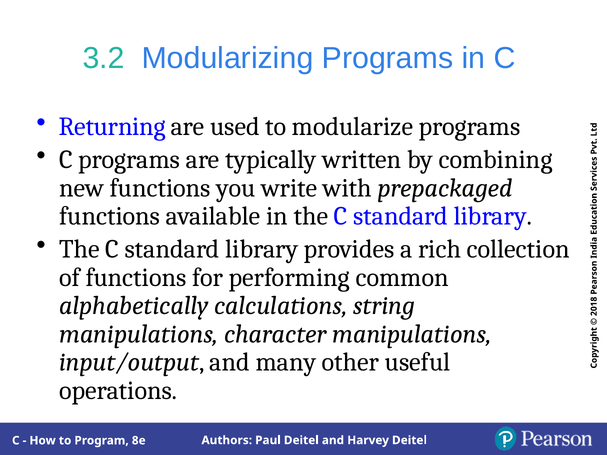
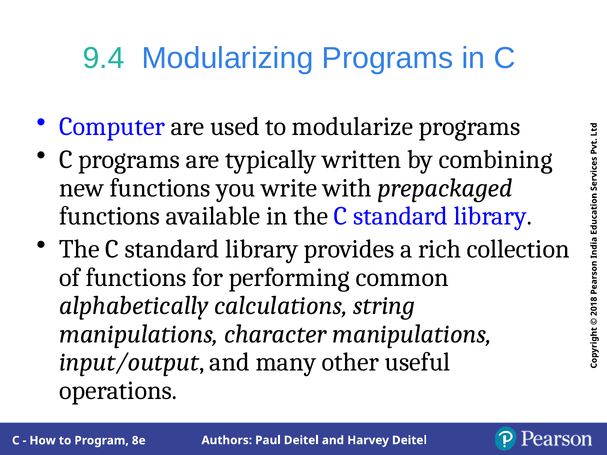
3.2: 3.2 -> 9.4 (104, 58)
Returning: Returning -> Computer (112, 127)
